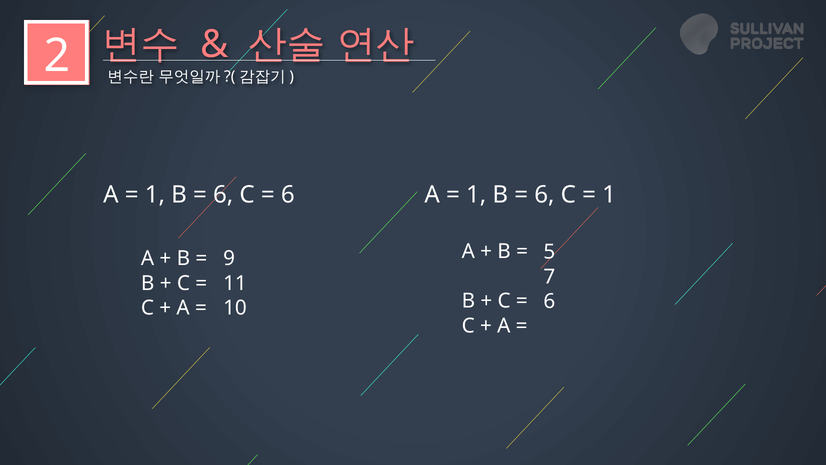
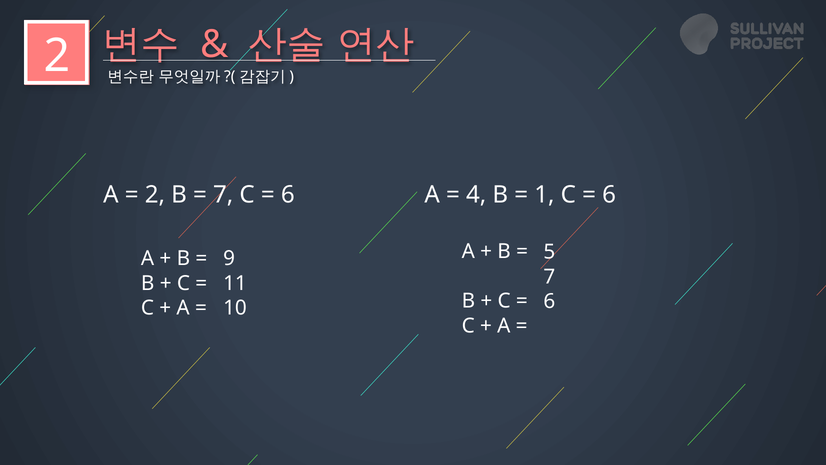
1: 1 -> 2 (155, 195)
6: 6 -> 7 (223, 195)
1: 1 -> 4 (476, 195)
6: 6 -> 1 (544, 195)
1: 1 -> 6 (609, 195)
